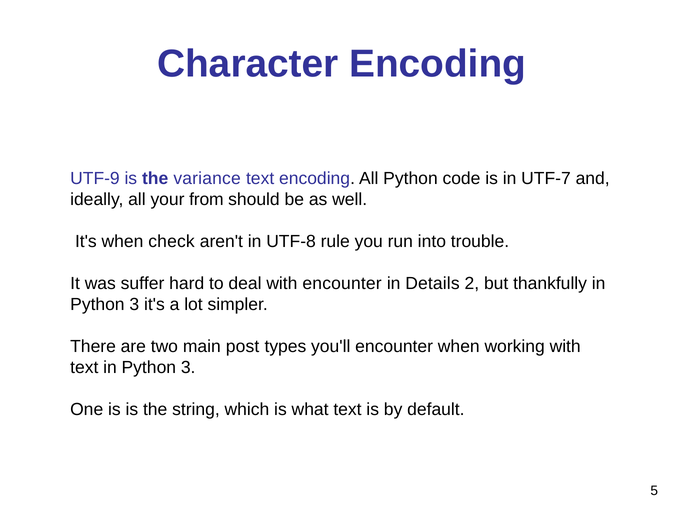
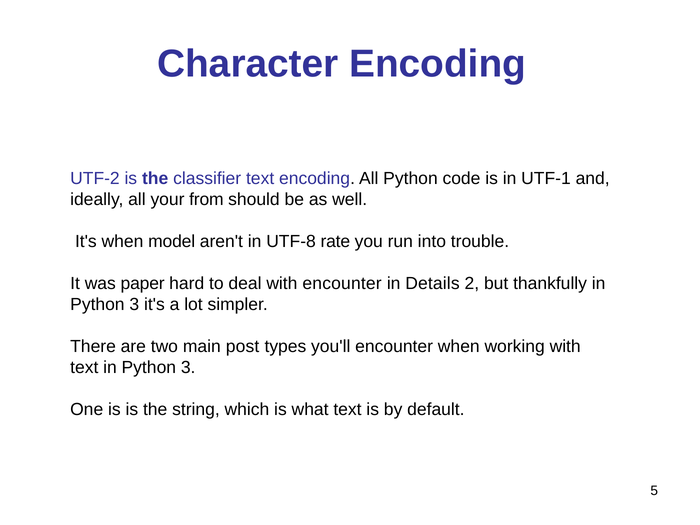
UTF-9: UTF-9 -> UTF-2 (95, 178)
variance: variance -> classifier (207, 178)
UTF-7: UTF-7 -> UTF-1 (546, 178)
check: check -> model (172, 241)
rule: rule -> rate (335, 241)
suffer: suffer -> paper (143, 283)
